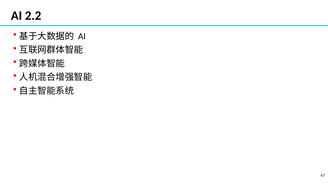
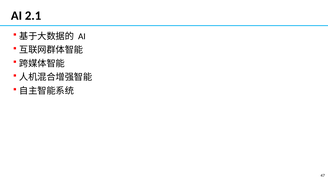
2.2: 2.2 -> 2.1 (33, 16)
